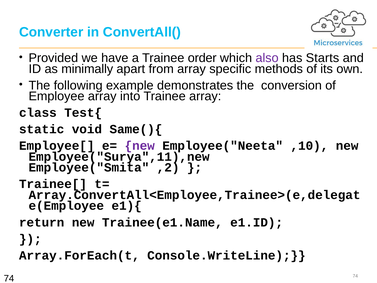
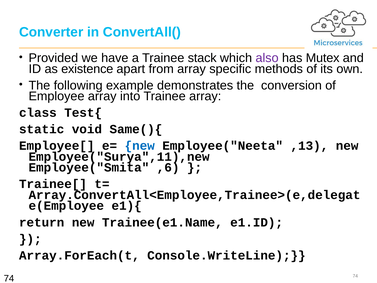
order: order -> stack (202, 58)
Starts: Starts -> Mutex (323, 58)
minimally: minimally -> existence (87, 69)
new colour: purple -> blue (140, 146)
,10: ,10 -> ,13 (309, 146)
,2: ,2 -> ,6 (168, 167)
